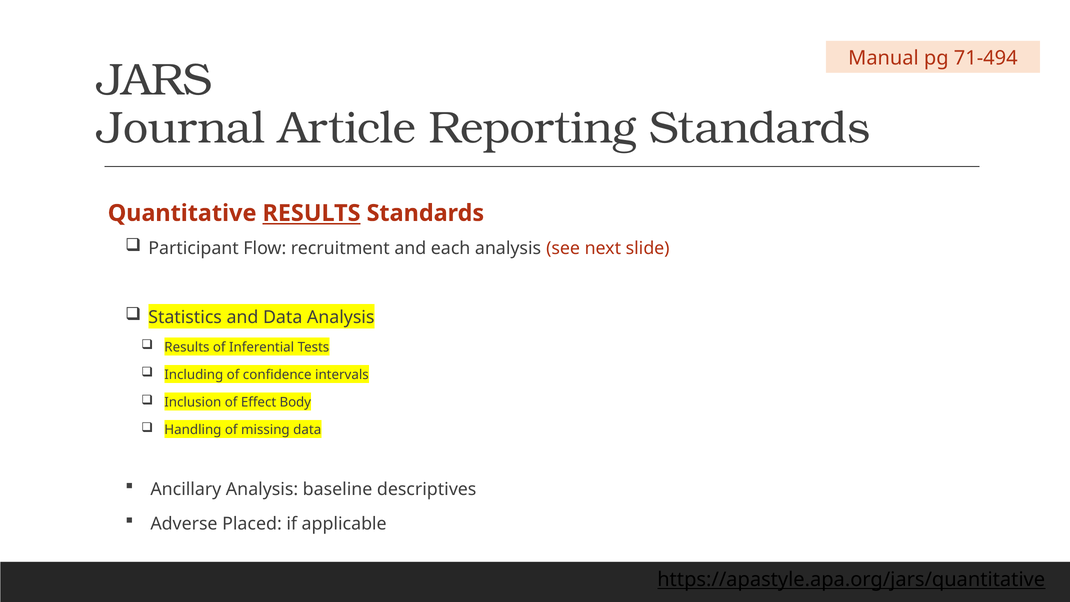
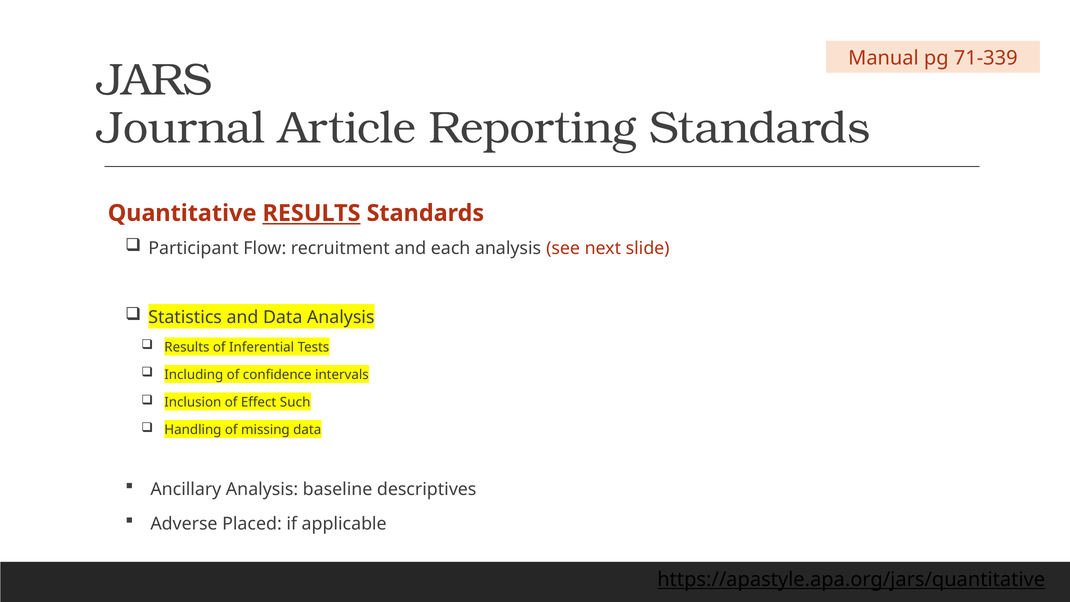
71-494: 71-494 -> 71-339 (986, 58)
Body: Body -> Such (295, 402)
